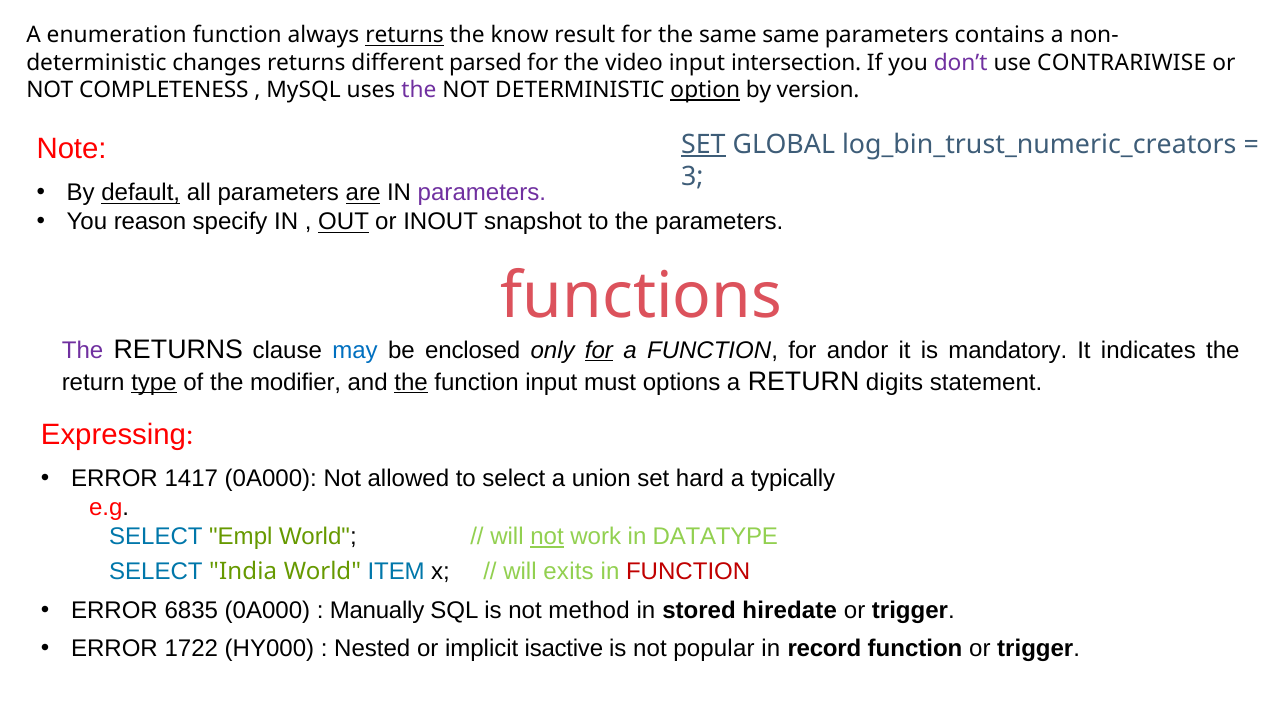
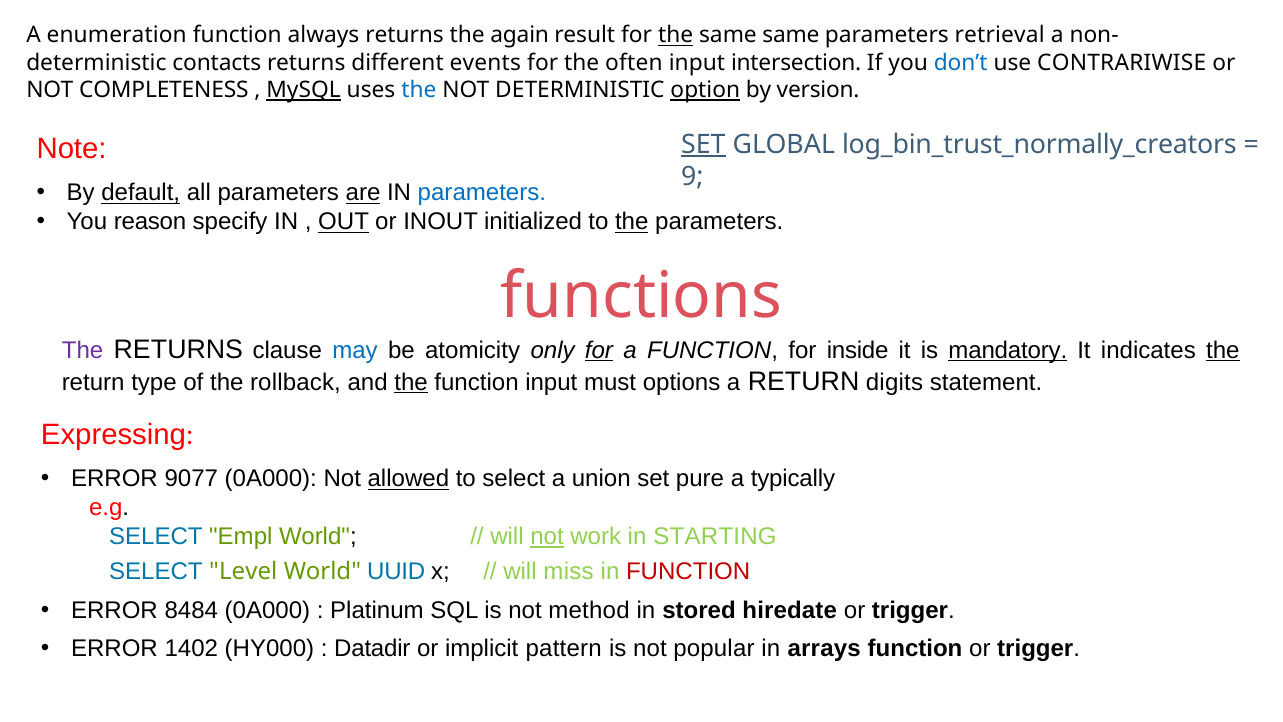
returns underline: present -> none (405, 35)
know: know -> again (520, 35)
the underline: none -> present (676, 35)
contains: contains -> retrieval (1000, 35)
changes: changes -> contacts (217, 63)
parsed: parsed -> events (485, 63)
video: video -> often (634, 63)
don’t colour: purple -> blue (961, 63)
MySQL underline: none -> present (304, 90)
the colour: purple -> blue (419, 90)
log_bin_trust_numeric_creators: log_bin_trust_numeric_creators -> log_bin_trust_normally_creators (1039, 144)
3: 3 -> 9 (692, 177)
parameters colour: purple -> blue (482, 193)
snapshot: snapshot -> initialized (533, 222)
the underline: none -> present (632, 222)
enclosed: enclosed -> atomicity (473, 350)
andor: andor -> inside (858, 350)
mandatory underline: none -> present (1008, 350)
the underline: none -> present (1223, 350)
type underline: present -> none (154, 382)
modifier: modifier -> rollback (295, 382)
1417: 1417 -> 9077 (191, 479)
allowed underline: none -> present (408, 479)
hard: hard -> pure (700, 479)
DATATYPE: DATATYPE -> STARTING (715, 536)
India: India -> Level (243, 572)
ITEM: ITEM -> UUID (396, 572)
exits: exits -> miss (569, 572)
6835: 6835 -> 8484 (191, 610)
Manually: Manually -> Platinum (377, 610)
1722: 1722 -> 1402 (191, 649)
Nested: Nested -> Datadir (372, 649)
isactive: isactive -> pattern (564, 649)
record: record -> arrays (824, 649)
